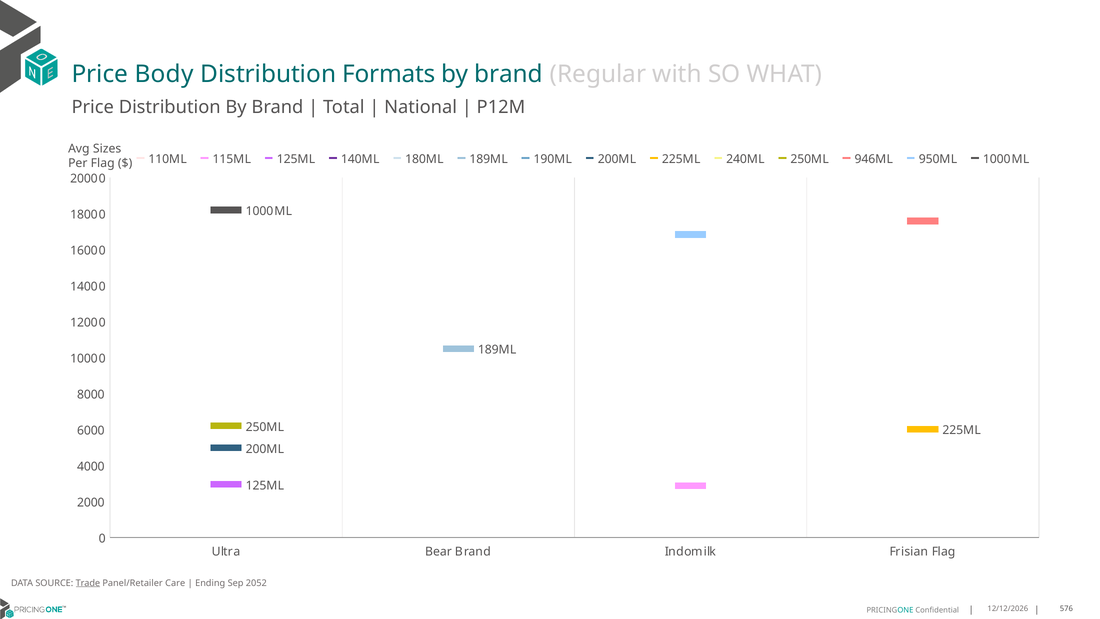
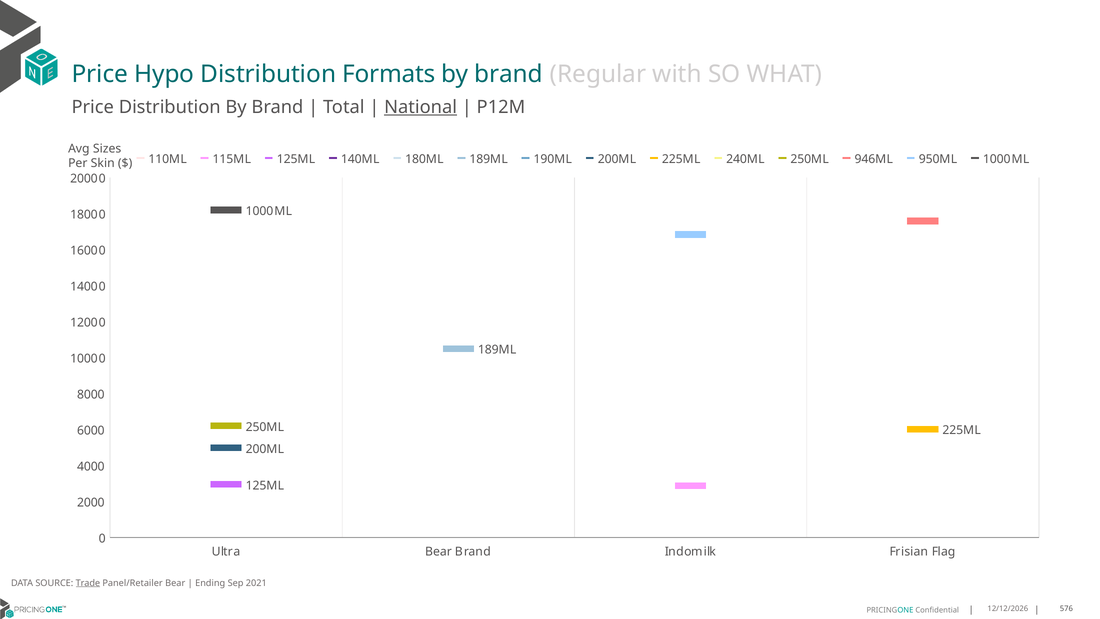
Body: Body -> Hypo (164, 74)
National underline: none -> present (421, 107)
Per Flag: Flag -> Skin (103, 163)
Panel/Retailer Care: Care -> Bear (175, 583)
2052: 2052 -> 2021 (256, 583)
